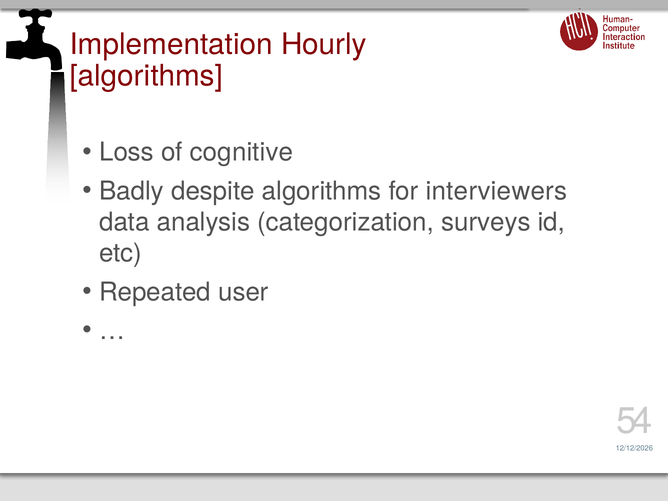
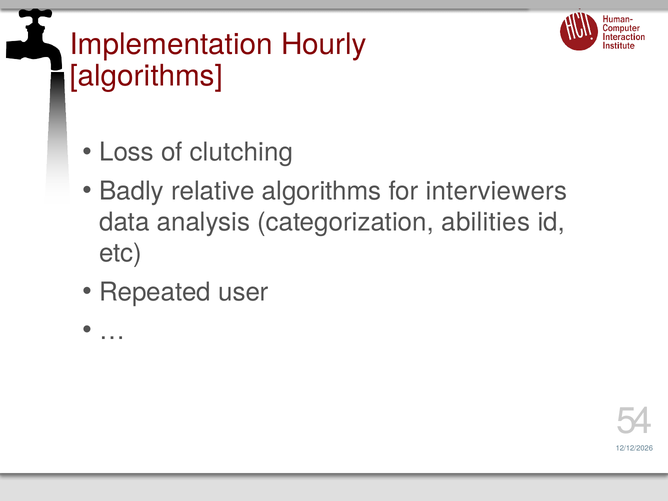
cognitive: cognitive -> clutching (242, 152)
despite: despite -> relative (213, 191)
surveys: surveys -> abilities (486, 222)
